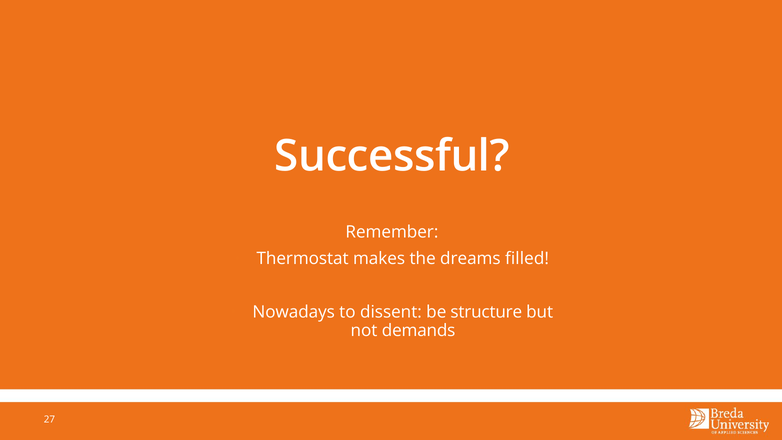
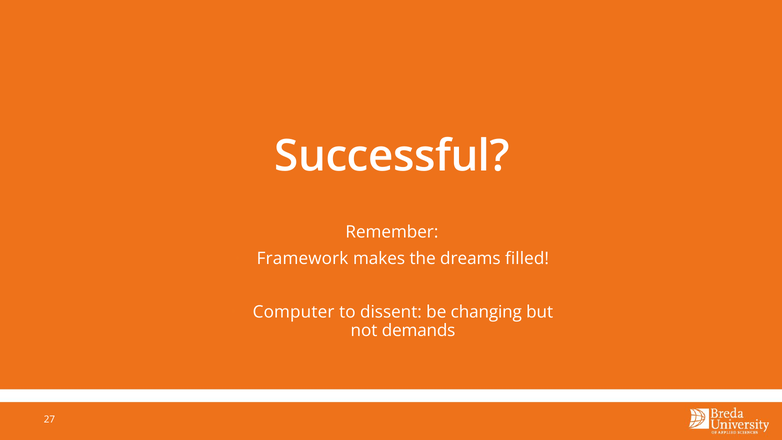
Thermostat: Thermostat -> Framework (303, 259)
Nowadays: Nowadays -> Computer (294, 312)
structure: structure -> changing (486, 312)
